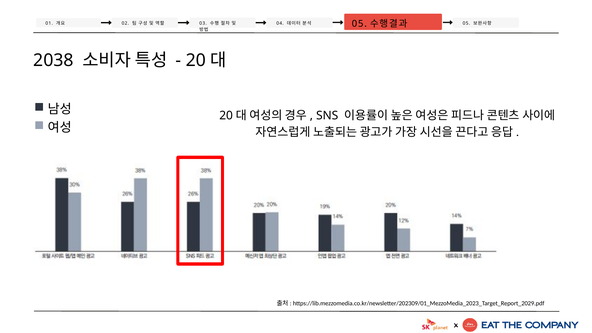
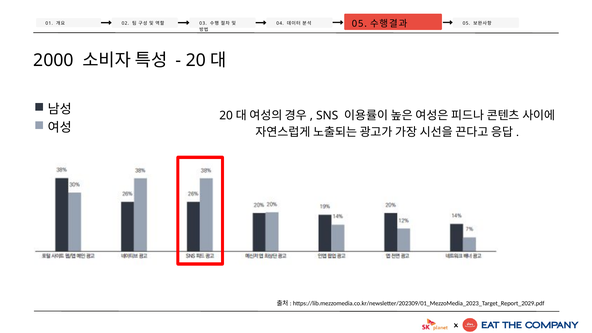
2038: 2038 -> 2000 (53, 60)
